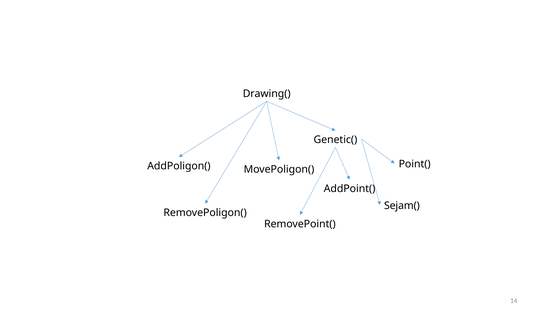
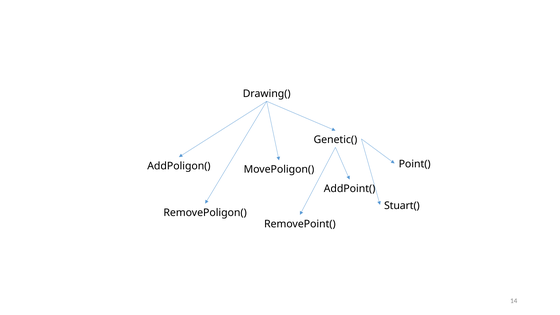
Sejam(: Sejam( -> Stuart( (402, 206)
